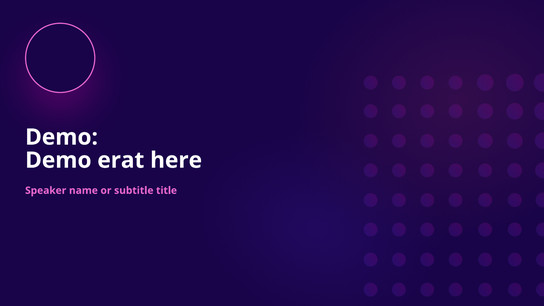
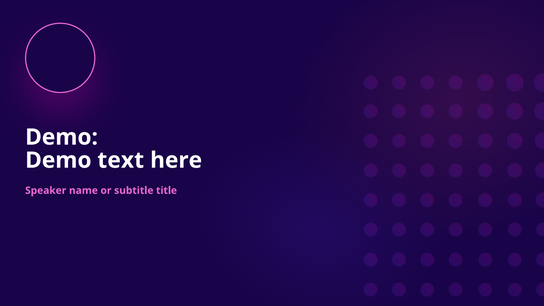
erat: erat -> text (121, 160)
